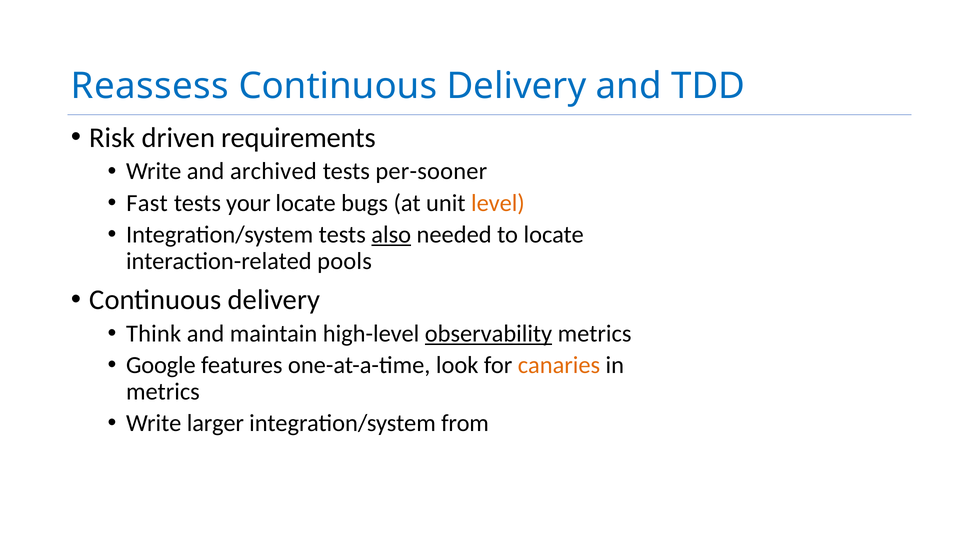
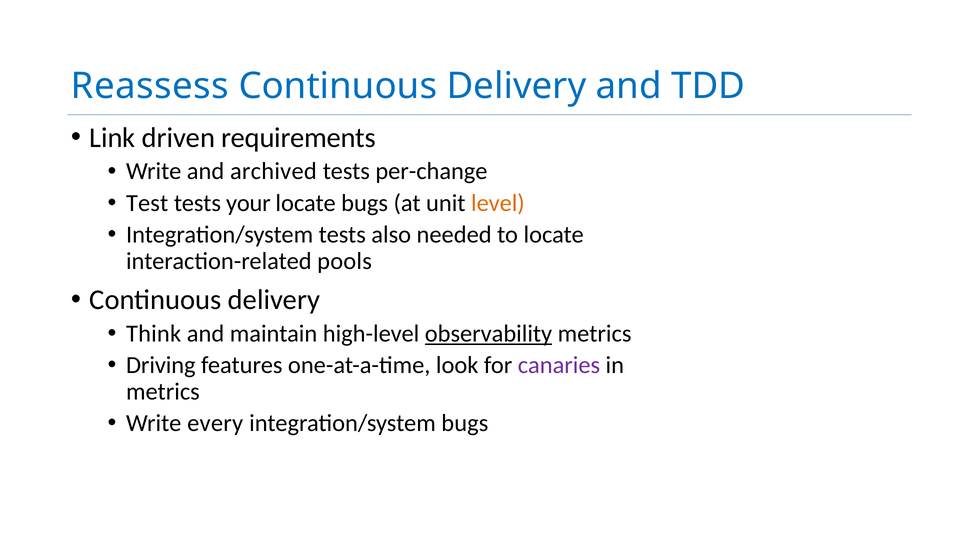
Risk: Risk -> Link (112, 138)
per-sooner: per-sooner -> per-change (431, 171)
Fast: Fast -> Test (147, 203)
also underline: present -> none (391, 234)
Google: Google -> Driving (161, 365)
canaries colour: orange -> purple (559, 365)
larger: larger -> every (215, 423)
integration/system from: from -> bugs (465, 423)
